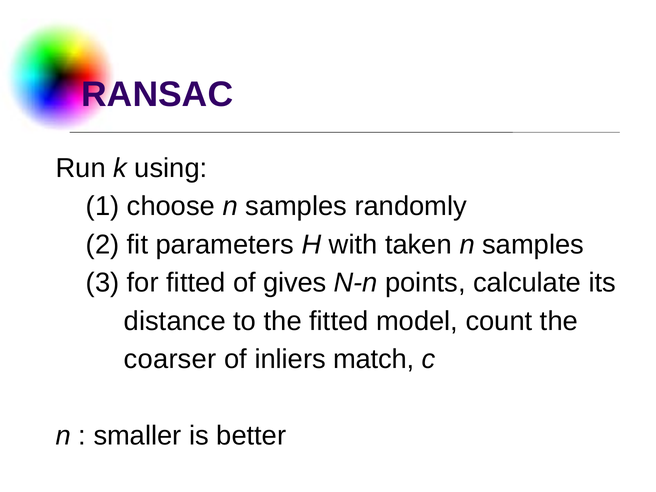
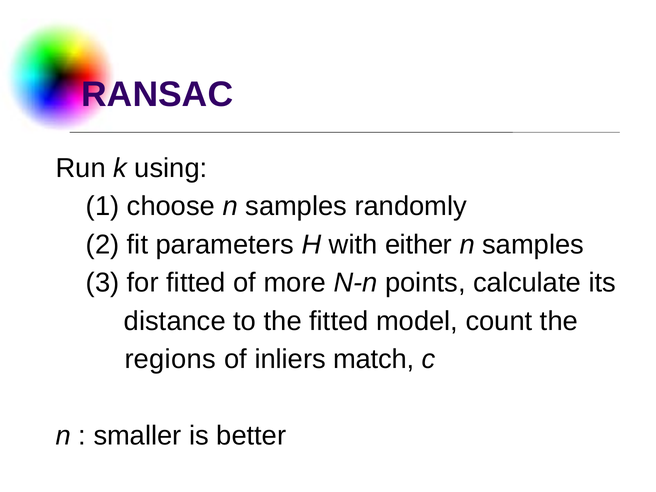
taken: taken -> either (419, 245)
gives: gives -> more (295, 283)
coarser: coarser -> regions (170, 359)
